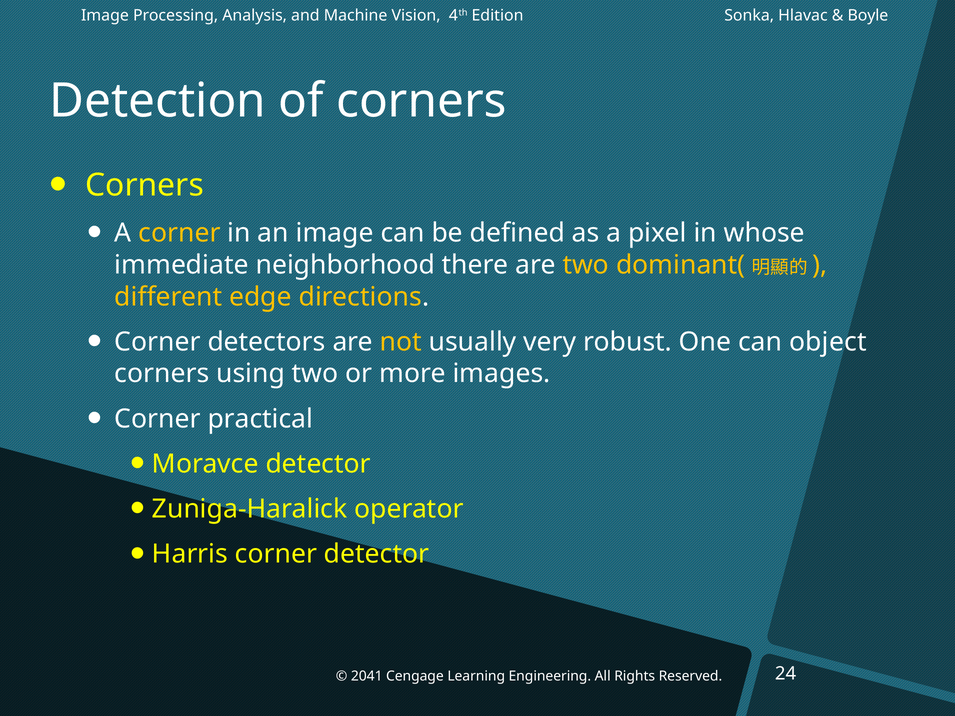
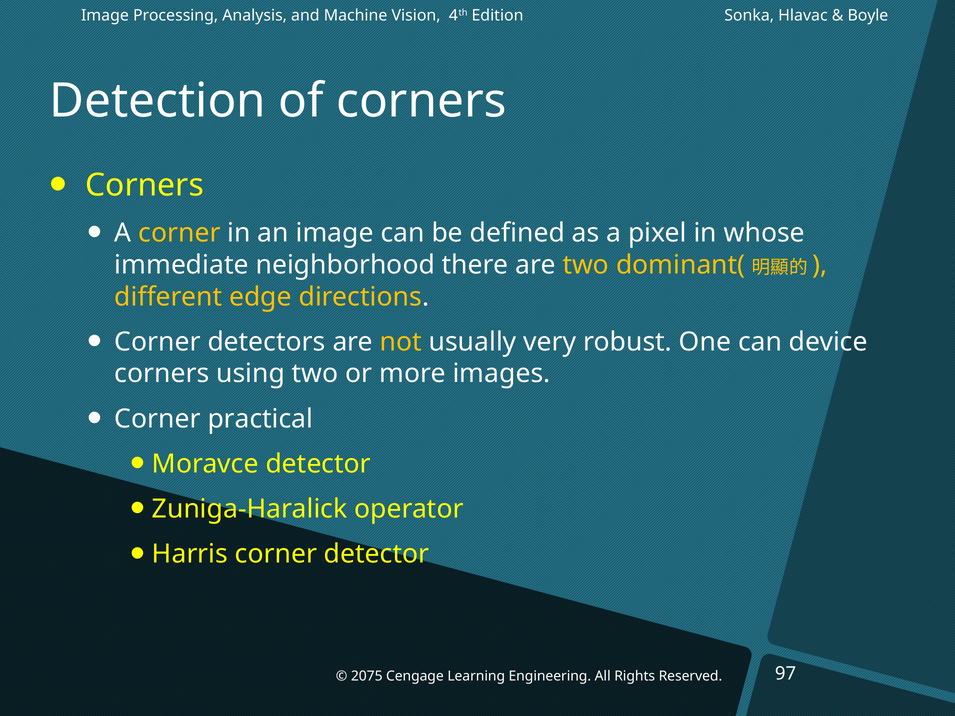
object: object -> device (828, 342)
2041: 2041 -> 2075 (367, 676)
24: 24 -> 97 (786, 674)
